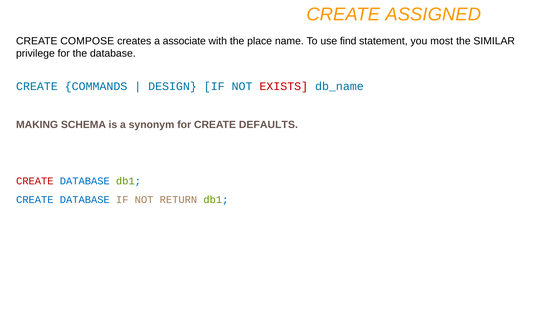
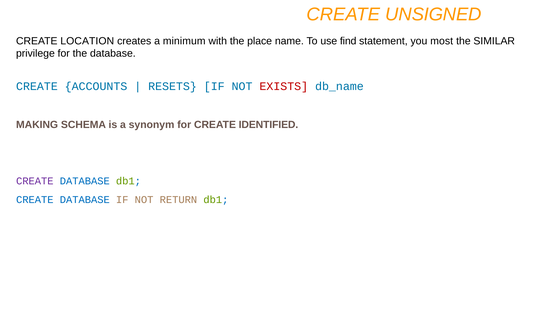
ASSIGNED: ASSIGNED -> UNSIGNED (433, 14)
COMPOSE: COMPOSE -> LOCATION (87, 41)
associate: associate -> minimum (184, 41)
COMMANDS: COMMANDS -> ACCOUNTS (96, 86)
DESIGN: DESIGN -> RESETS (173, 86)
DEFAULTS: DEFAULTS -> IDENTIFIED (268, 125)
CREATE colour: red -> purple (35, 181)
